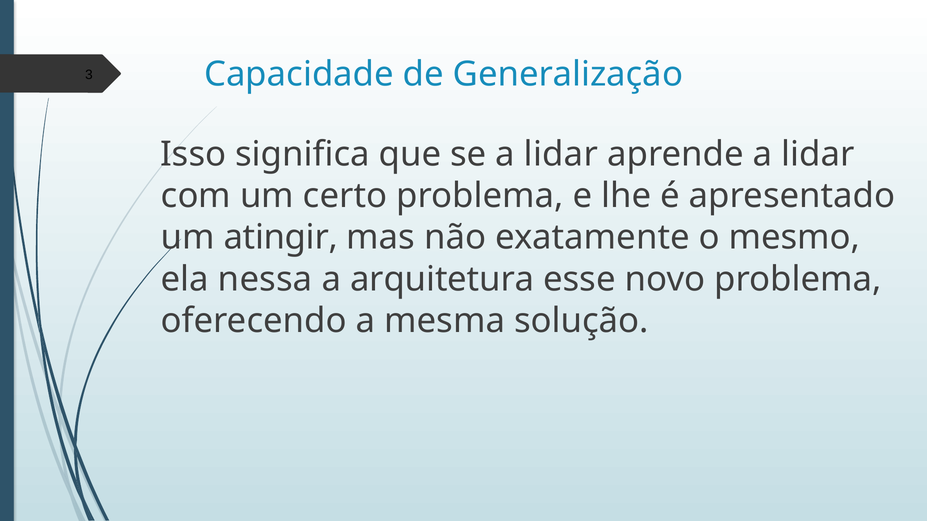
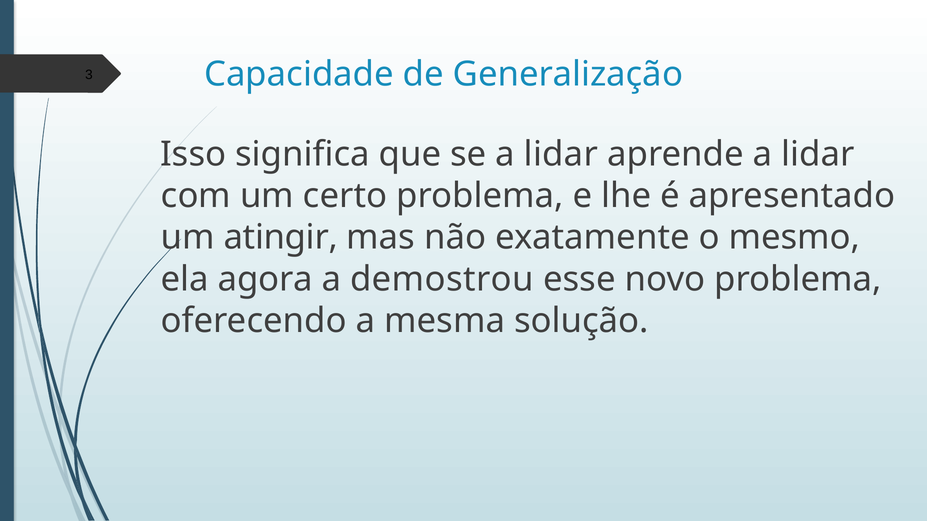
nessa: nessa -> agora (265, 279)
arquitetura: arquitetura -> demostrou (442, 279)
